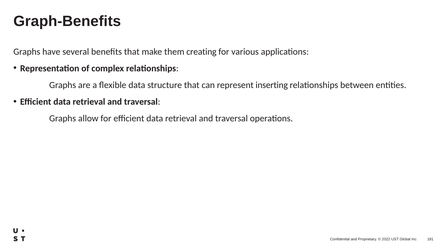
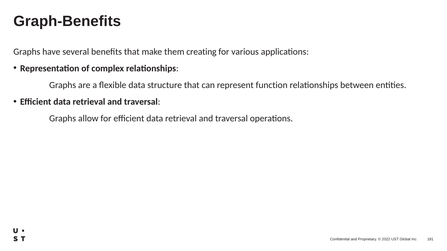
inserting: inserting -> function (272, 85)
